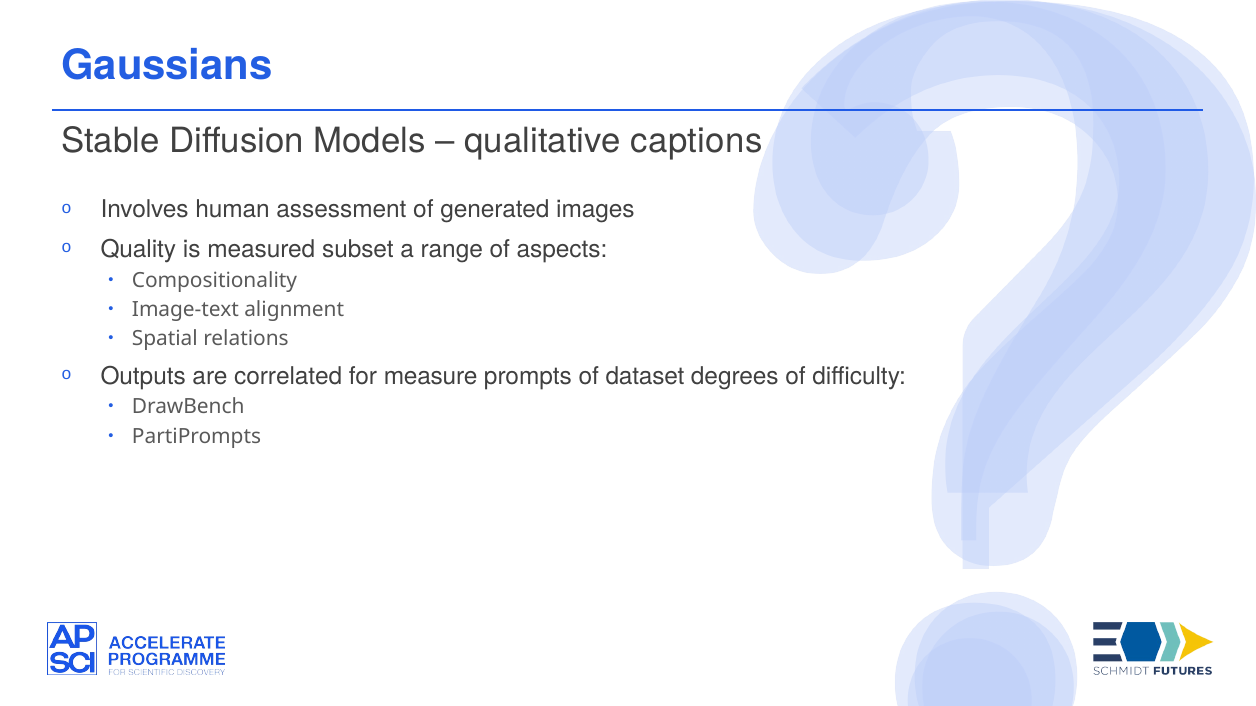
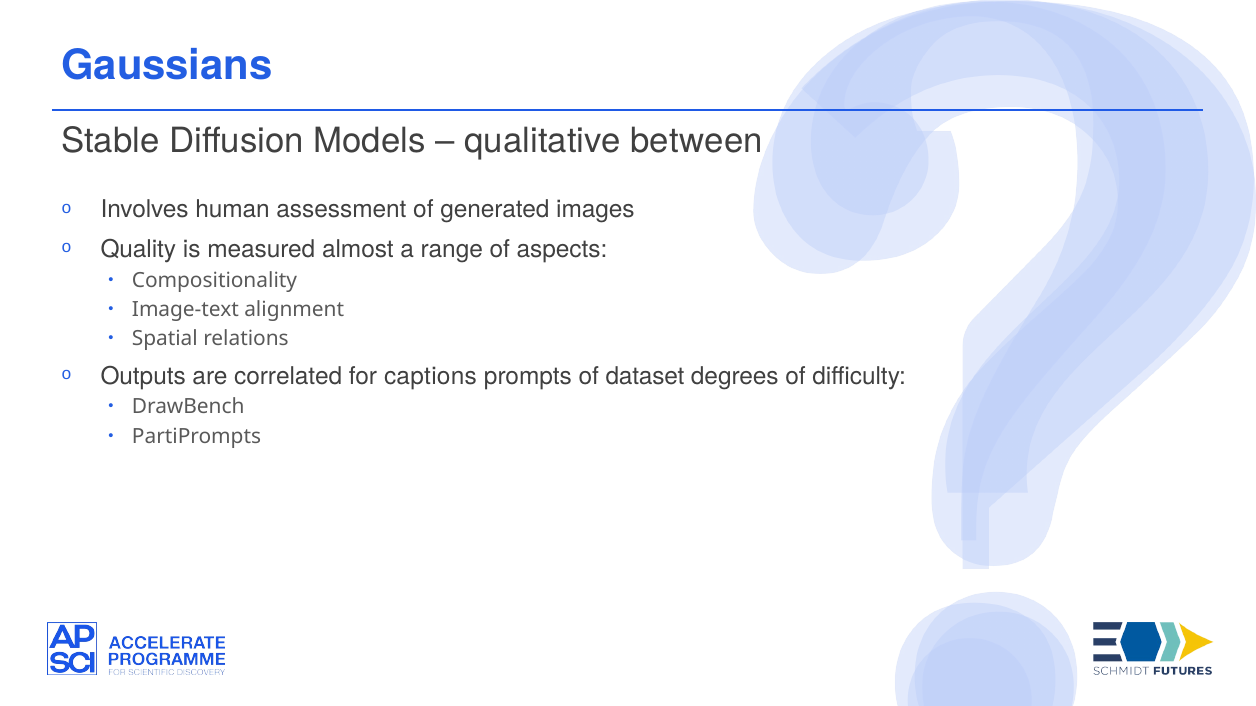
captions: captions -> between (697, 141)
subset: subset -> almost (358, 250)
measure: measure -> captions (430, 376)
